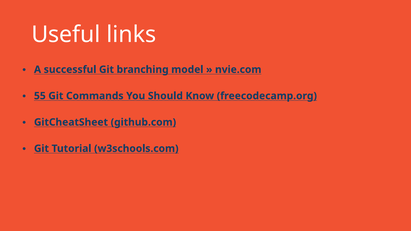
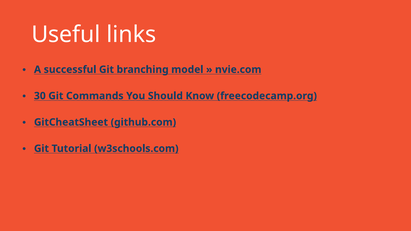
55: 55 -> 30 (40, 96)
